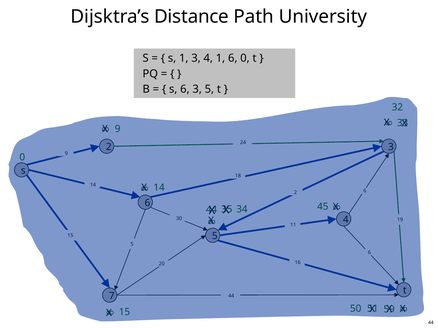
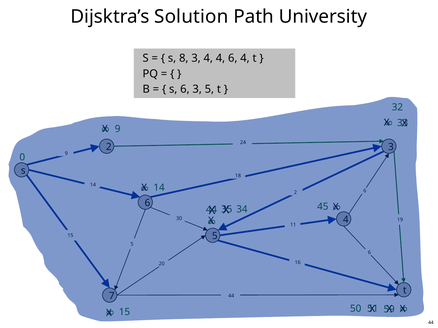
Distance: Distance -> Solution (191, 17)
s 1: 1 -> 8 (184, 58)
4 1: 1 -> 4 (220, 58)
6 0: 0 -> 4 (245, 58)
